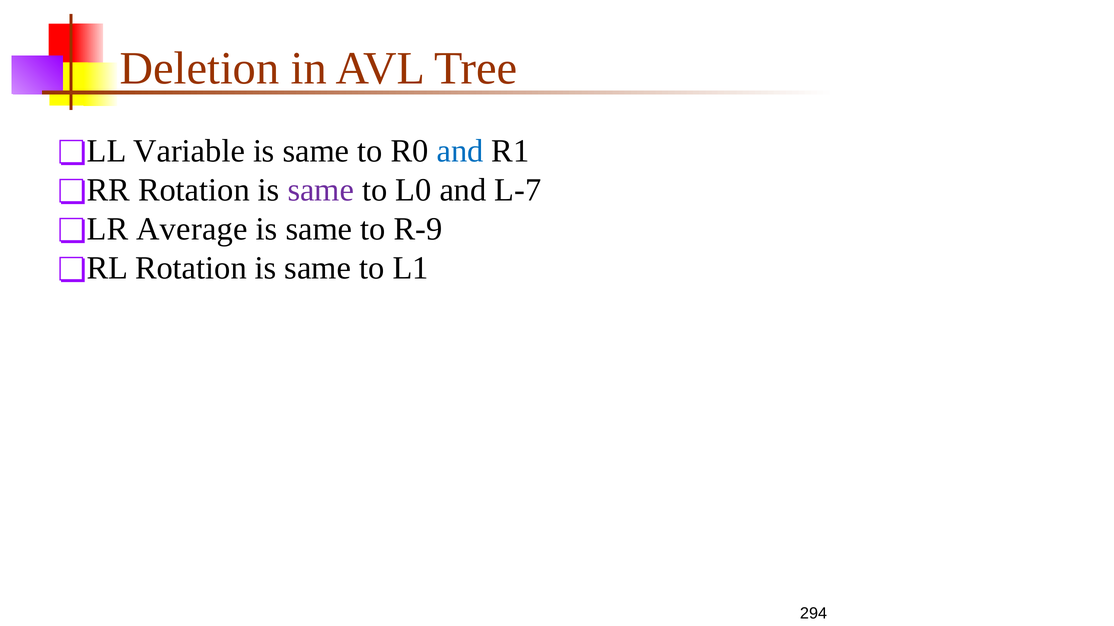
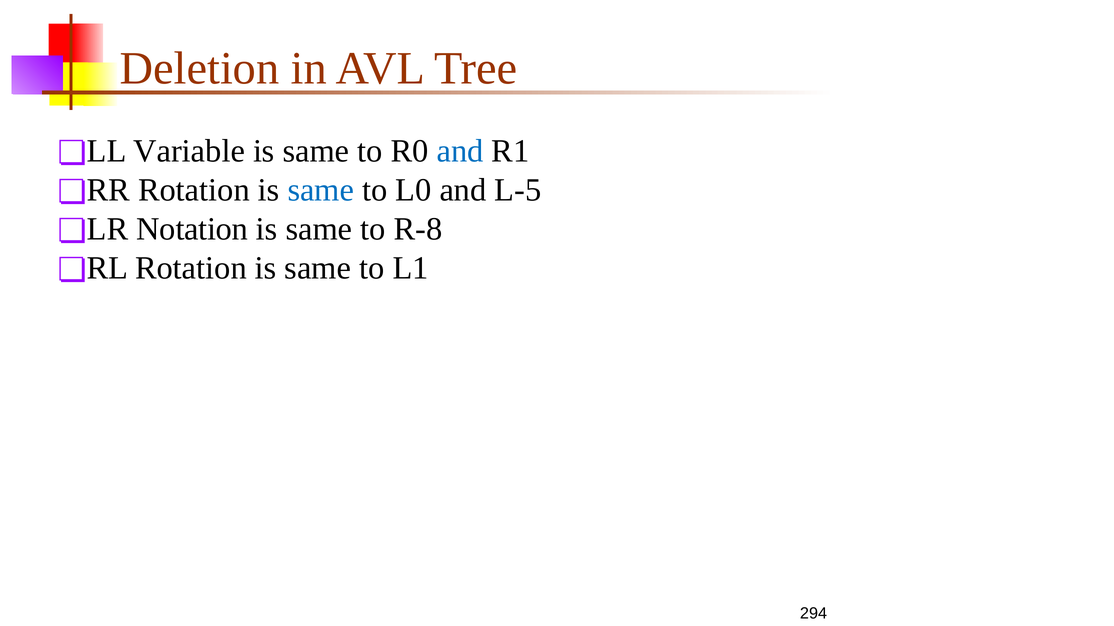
same colour: purple -> blue (321, 190)
L-7: L-7 -> L-5 (518, 190)
Average: Average -> Notation (192, 229)
R-9: R-9 -> R-8 (418, 229)
